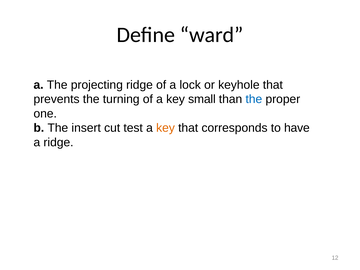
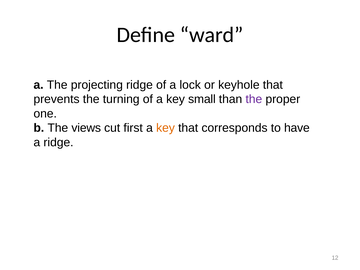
the colour: blue -> purple (254, 99)
insert: insert -> views (86, 128)
test: test -> first (133, 128)
